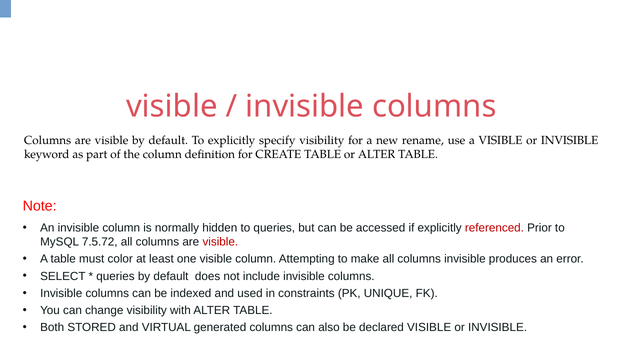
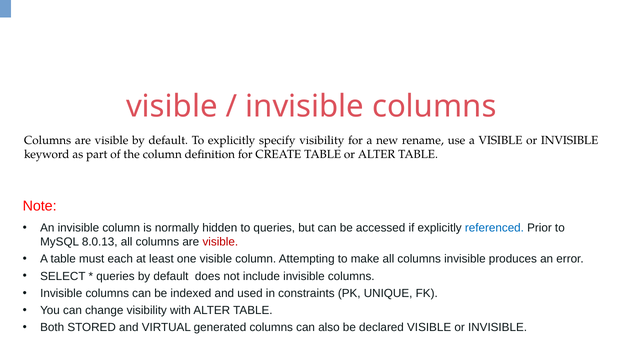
referenced colour: red -> blue (494, 227)
7.5.72: 7.5.72 -> 8.0.13 (100, 241)
color: color -> each (120, 259)
